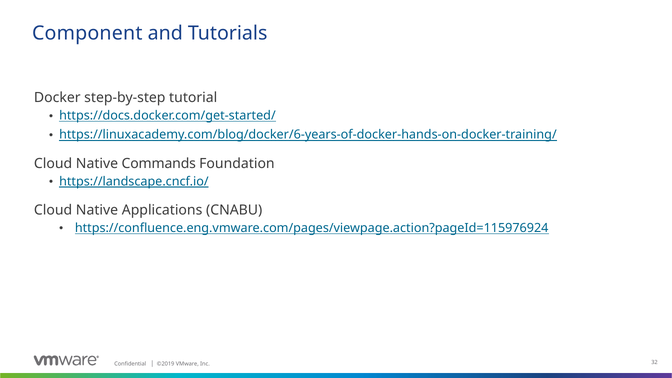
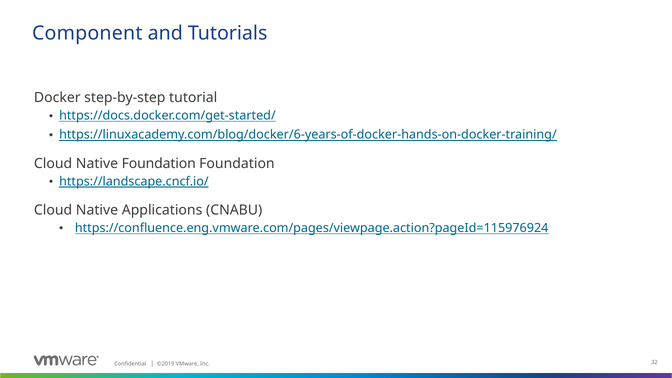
Native Commands: Commands -> Foundation (159, 163)
